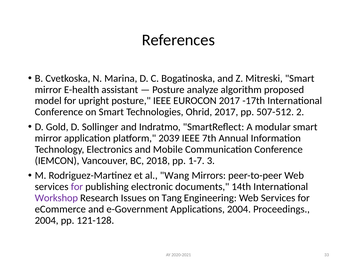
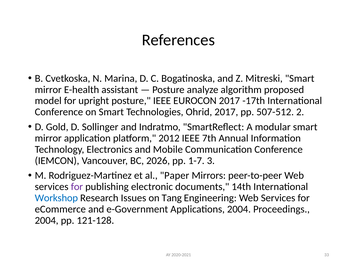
2039: 2039 -> 2012 (169, 139)
2018: 2018 -> 2026 (158, 161)
Wang: Wang -> Paper (175, 176)
Workshop colour: purple -> blue (56, 199)
